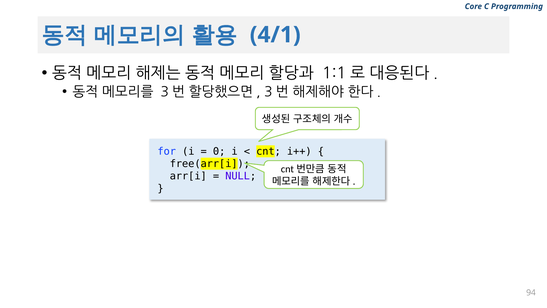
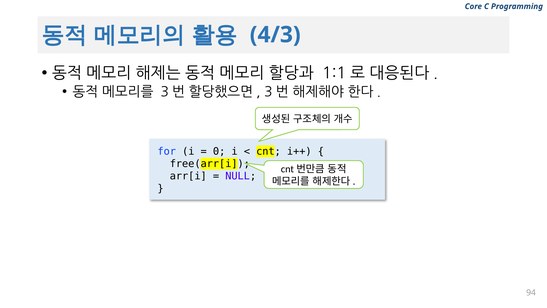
4/1: 4/1 -> 4/3 (275, 35)
